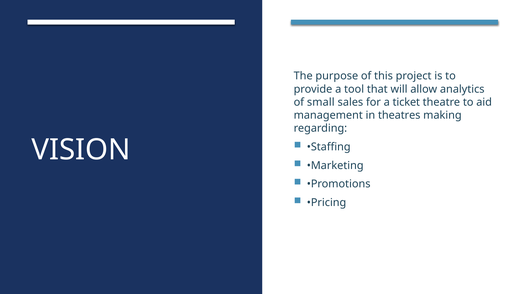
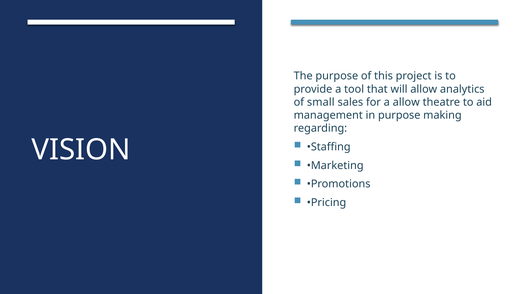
a ticket: ticket -> allow (406, 102)
in theatres: theatres -> purpose (399, 115)
